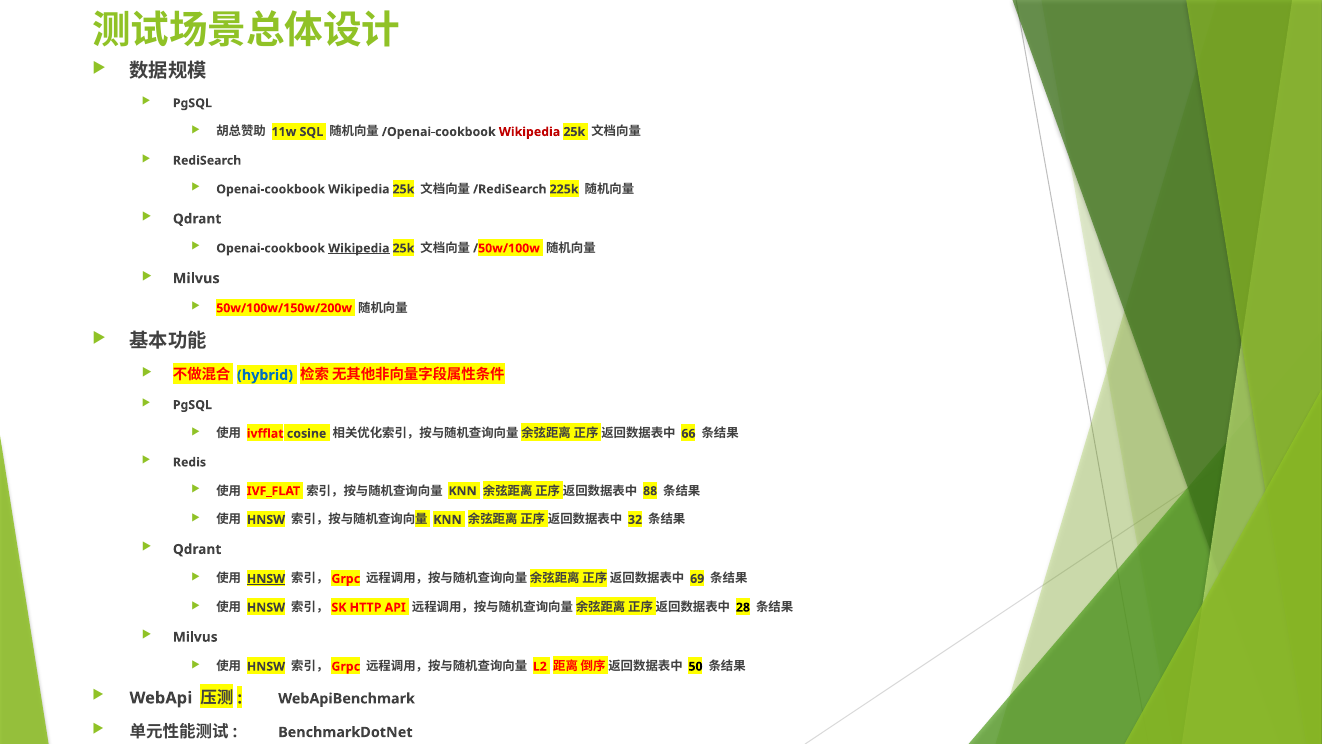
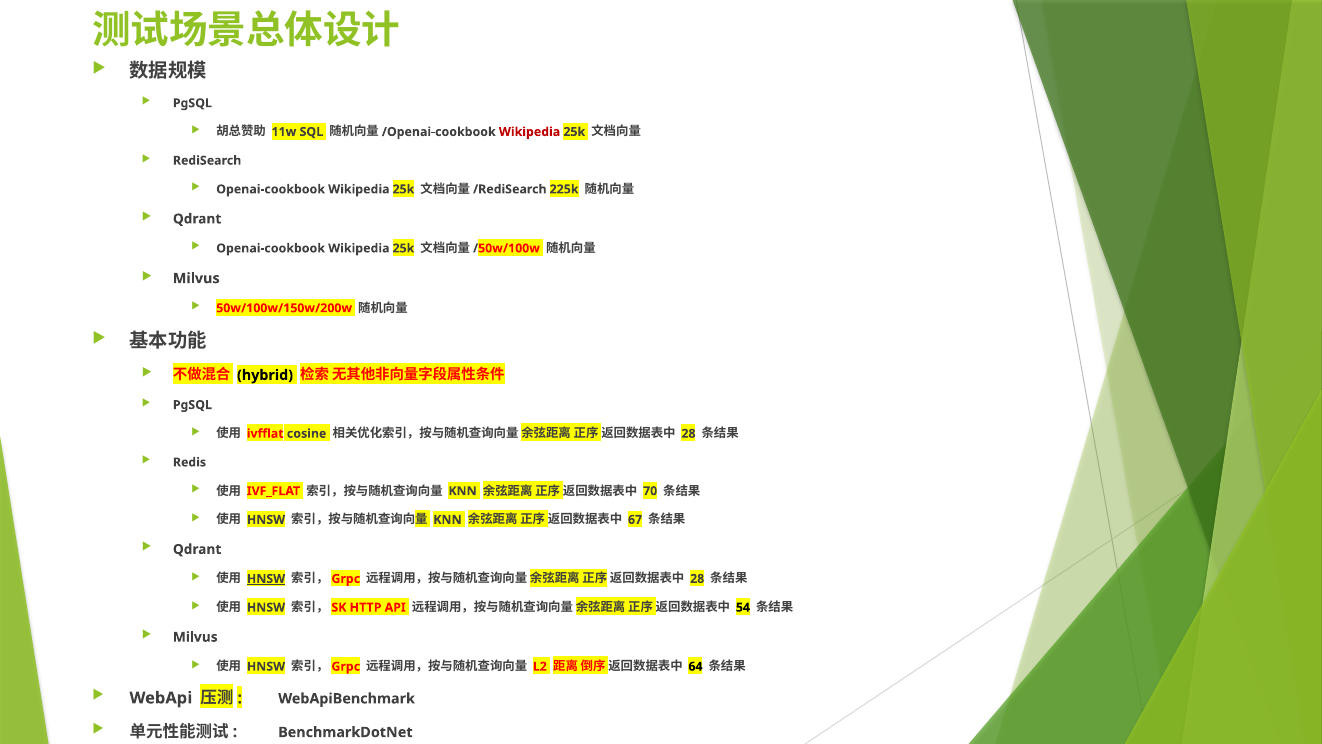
Wikipedia underline: present -> none (359, 248)
hybrid colour: blue -> black (265, 375)
66: 66 -> 28 (688, 433)
88: 88 -> 70 (650, 491)
32: 32 -> 67 (635, 519)
69: 69 -> 28 (697, 579)
28: 28 -> 54 (743, 607)
50: 50 -> 64 (695, 666)
